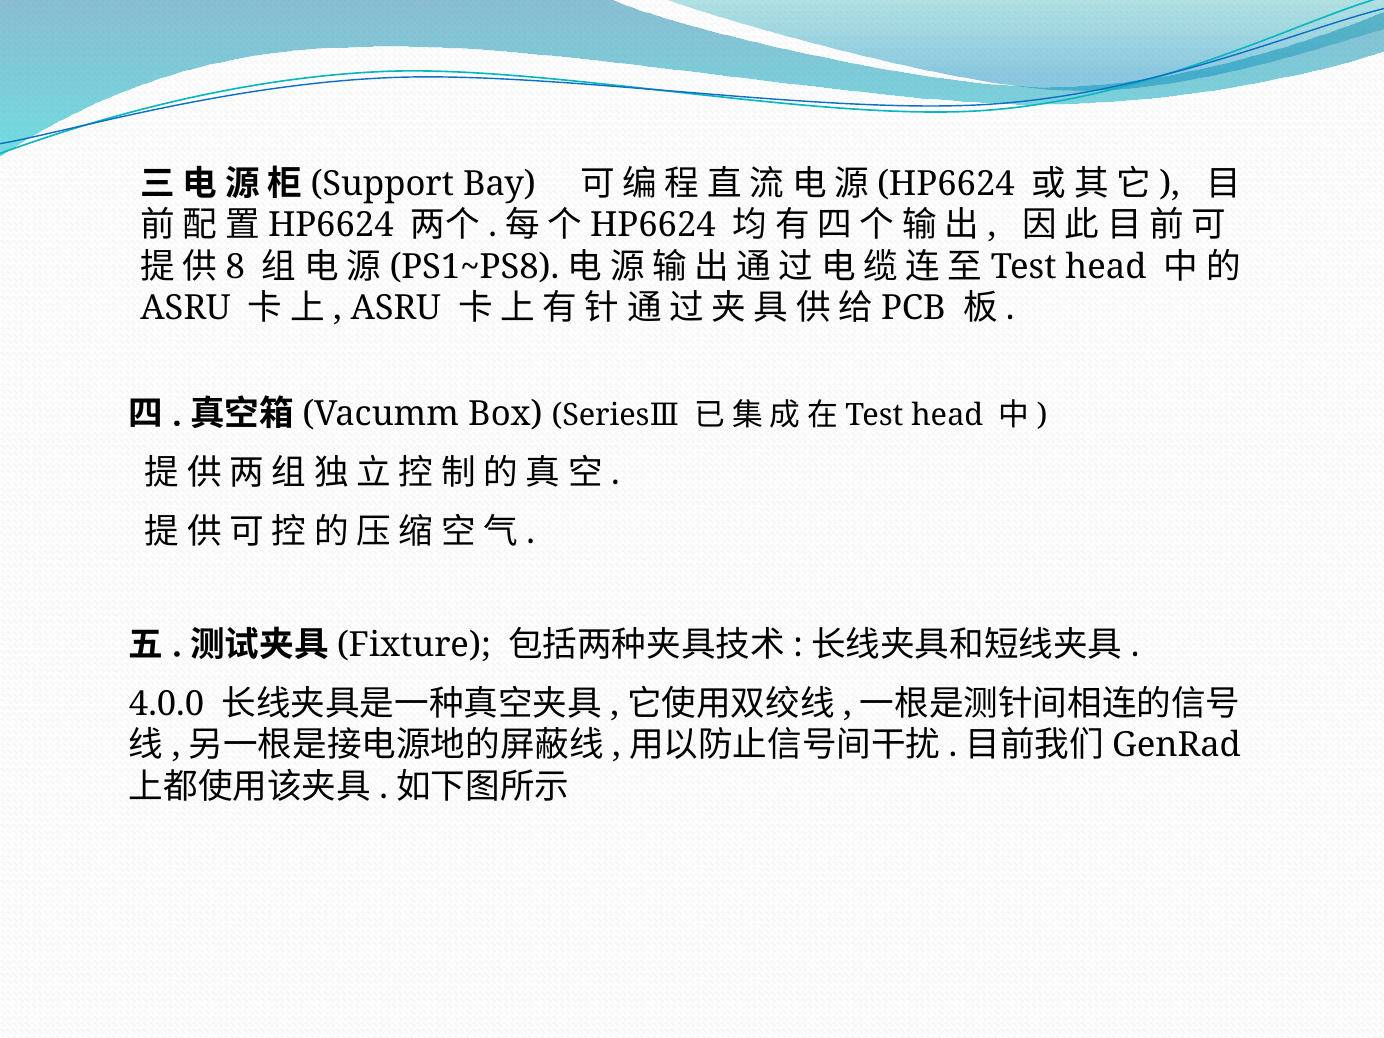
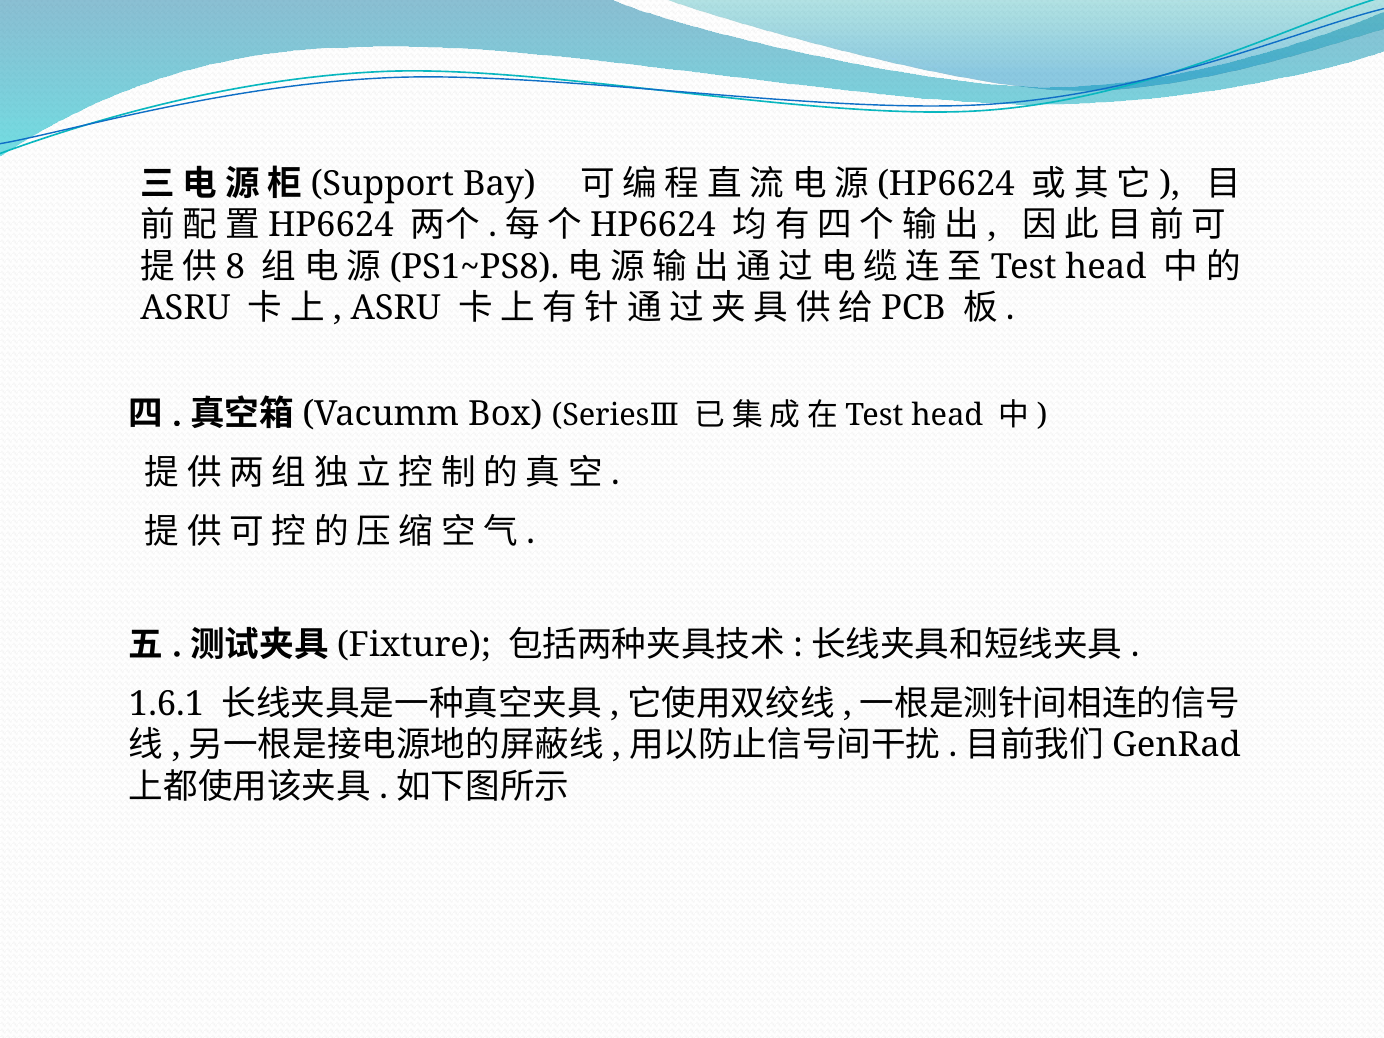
4.0.0: 4.0.0 -> 1.6.1 (167, 704)
